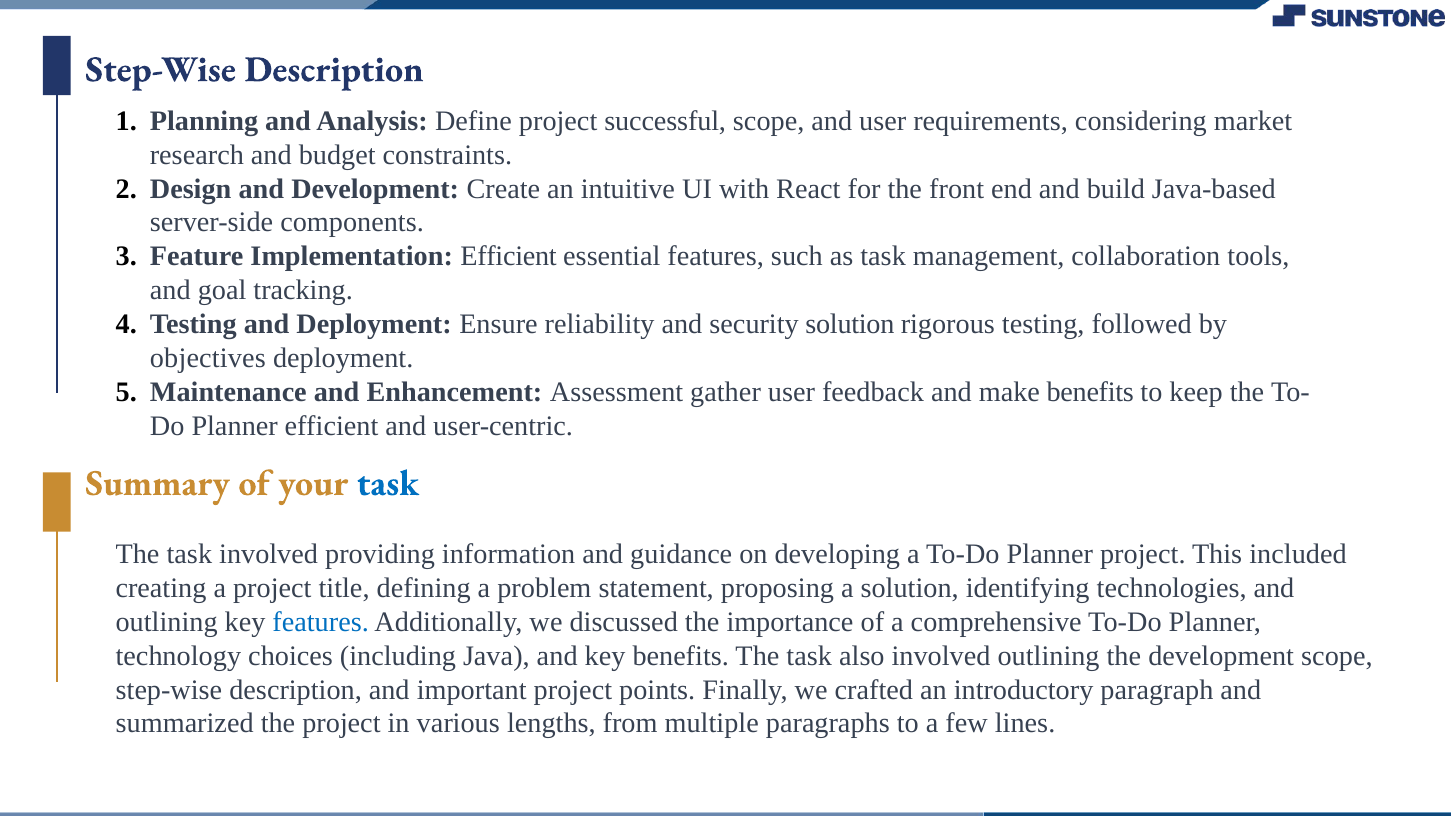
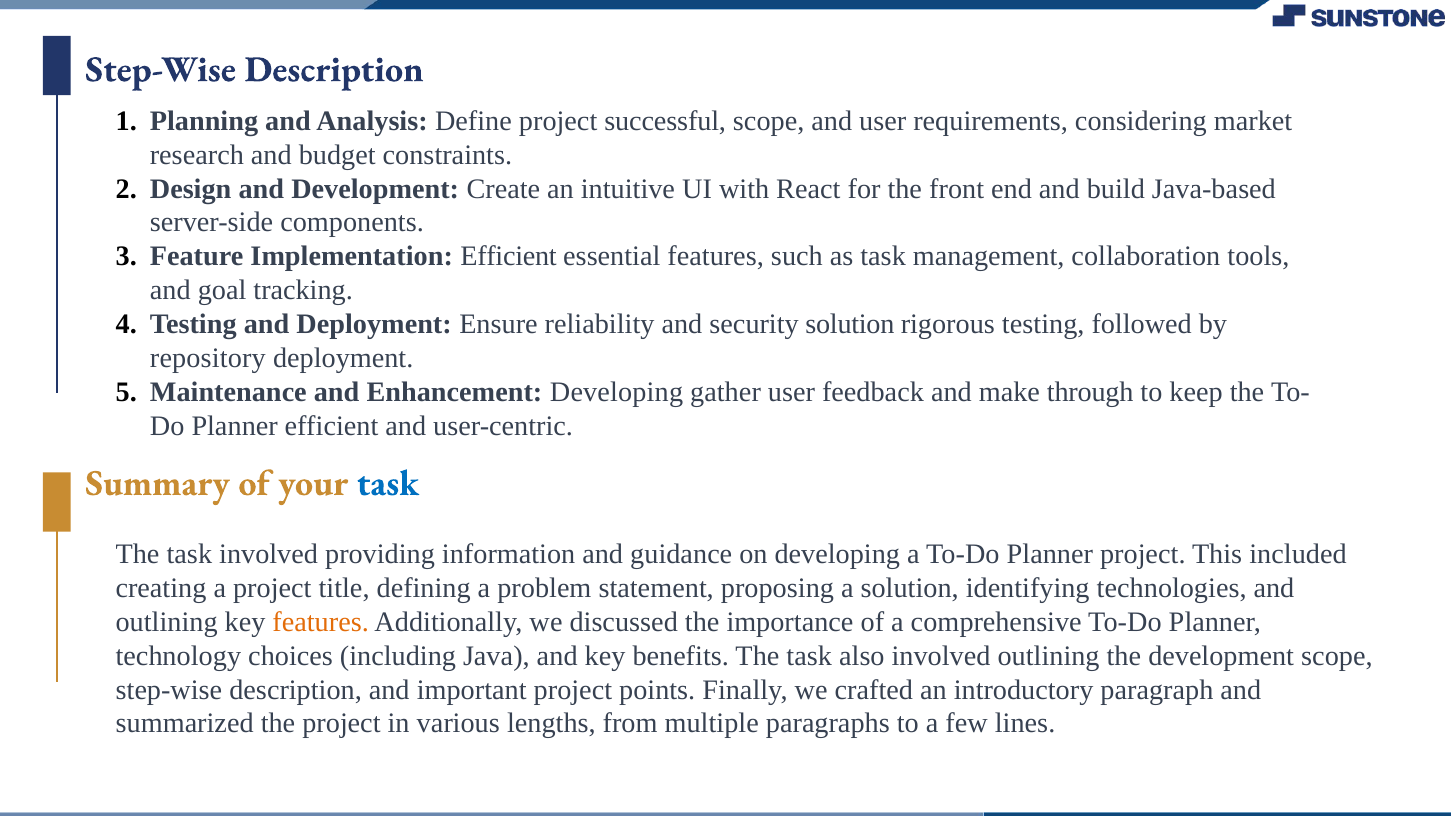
objectives: objectives -> repository (208, 358)
Enhancement Assessment: Assessment -> Developing (617, 392)
make benefits: benefits -> through (1090, 392)
features colour: blue -> orange (321, 622)
